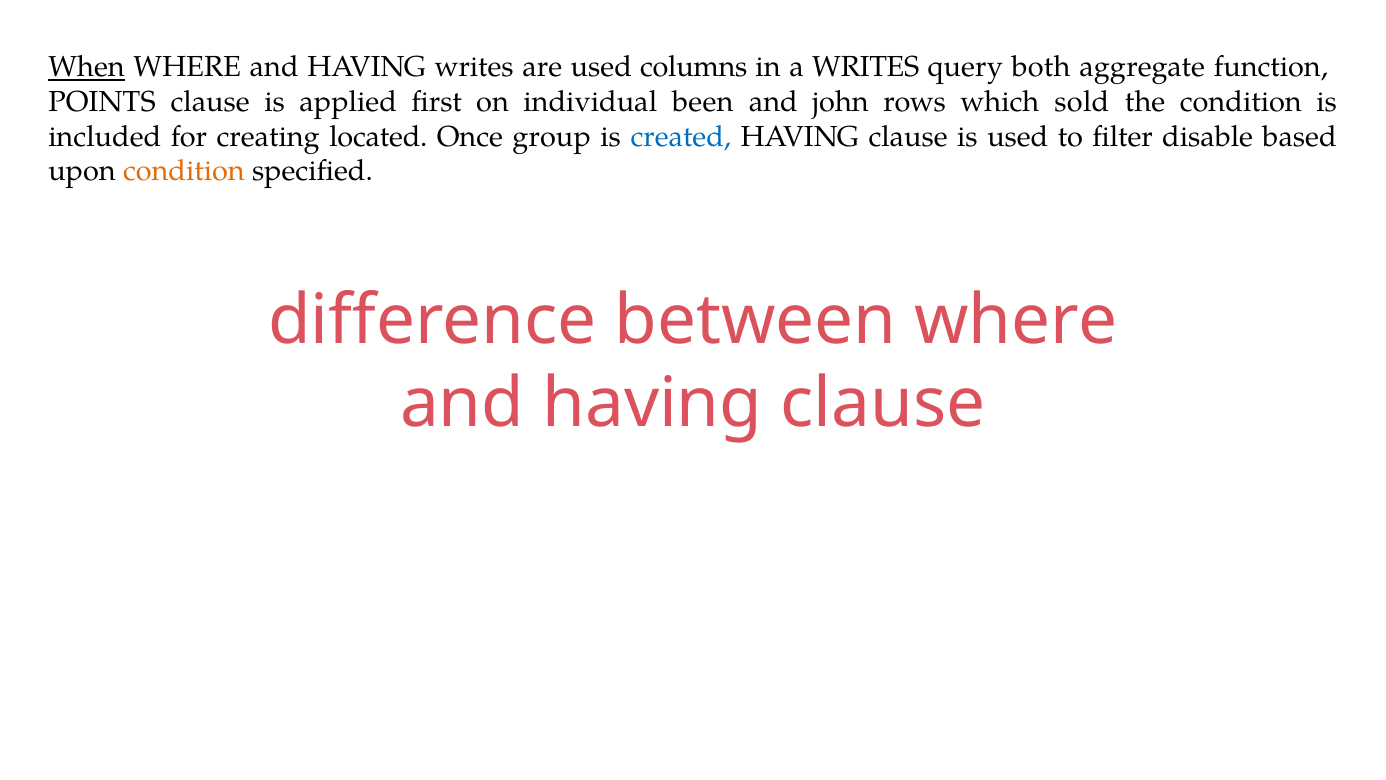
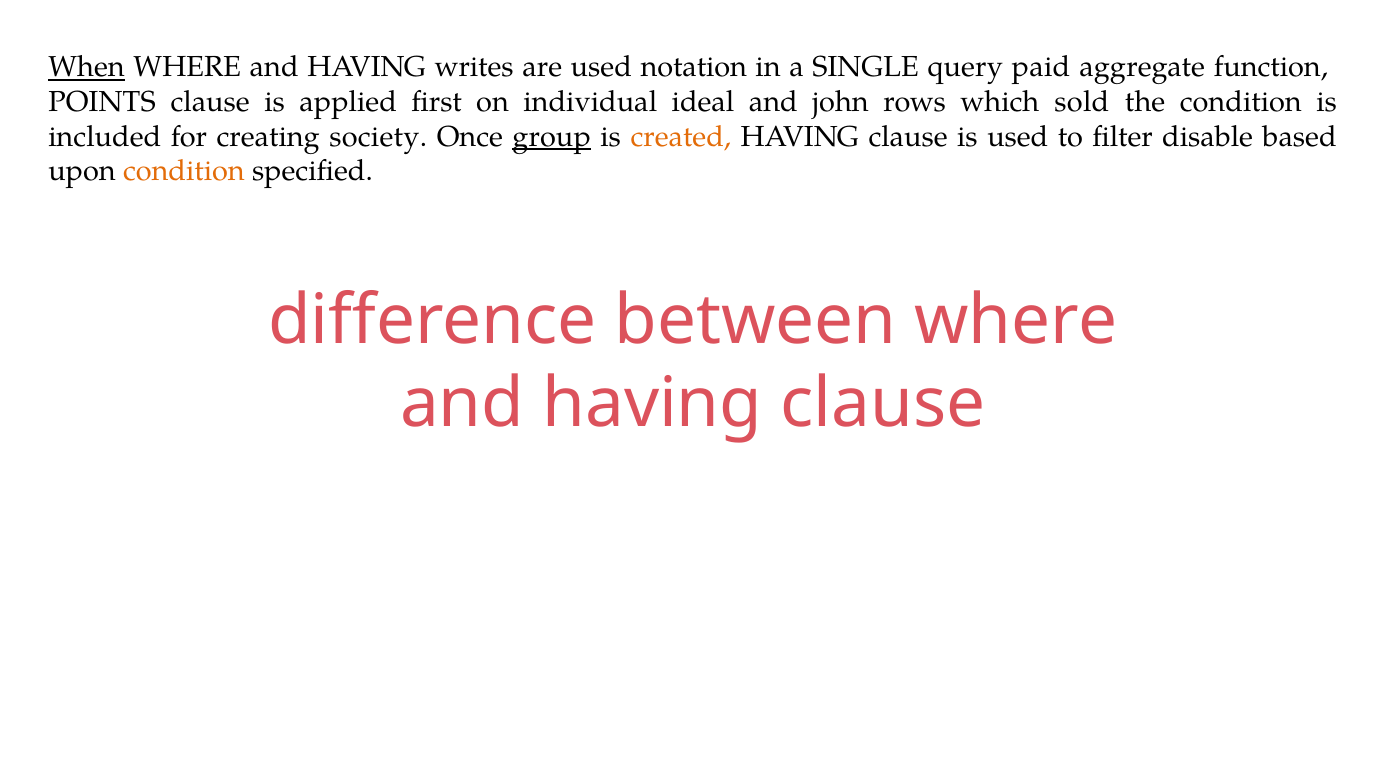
columns: columns -> notation (694, 67)
a WRITES: WRITES -> SINGLE (866, 67)
both: both -> paid (1041, 67)
been: been -> ideal (703, 102)
located: located -> society (378, 137)
group underline: none -> present (552, 137)
created colour: blue -> orange (681, 137)
